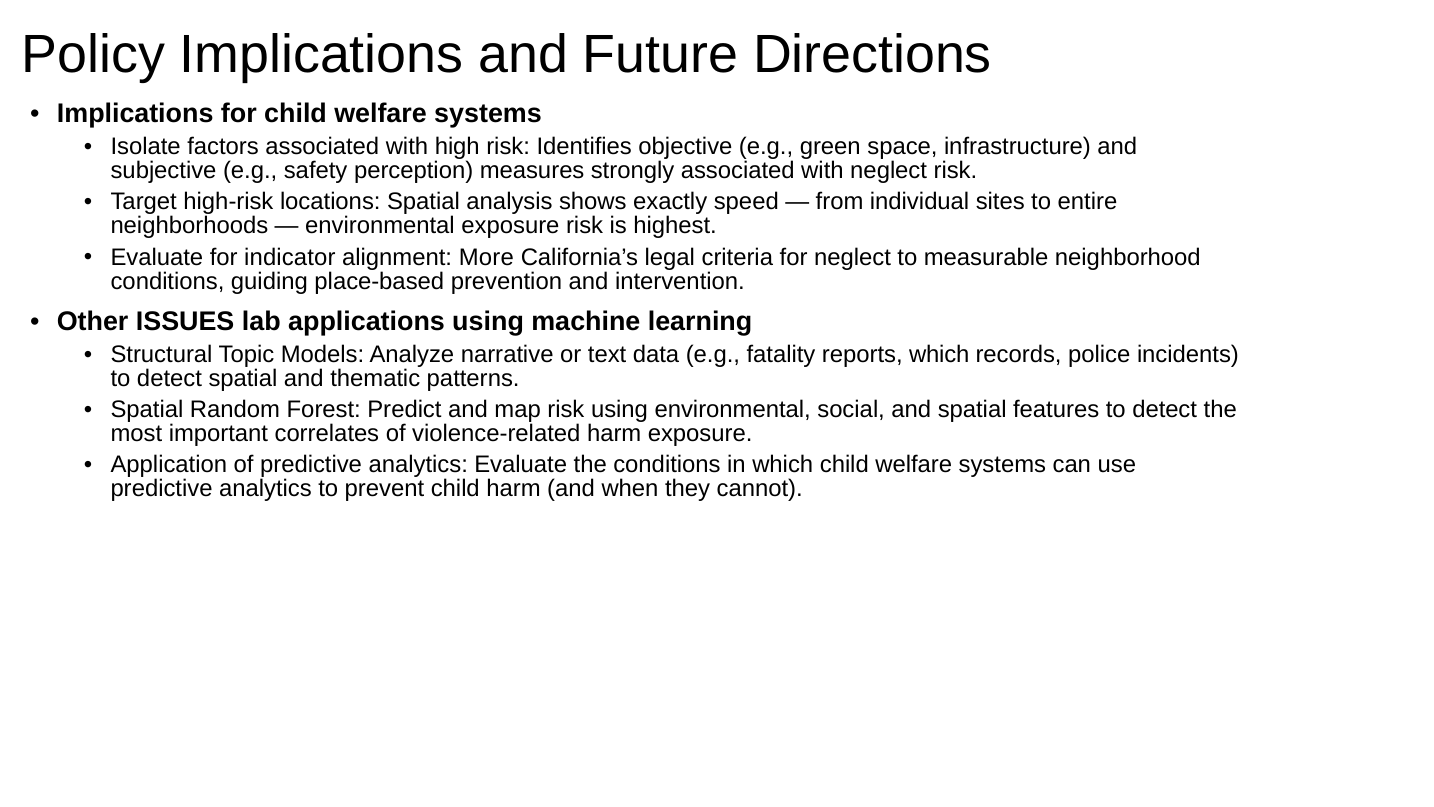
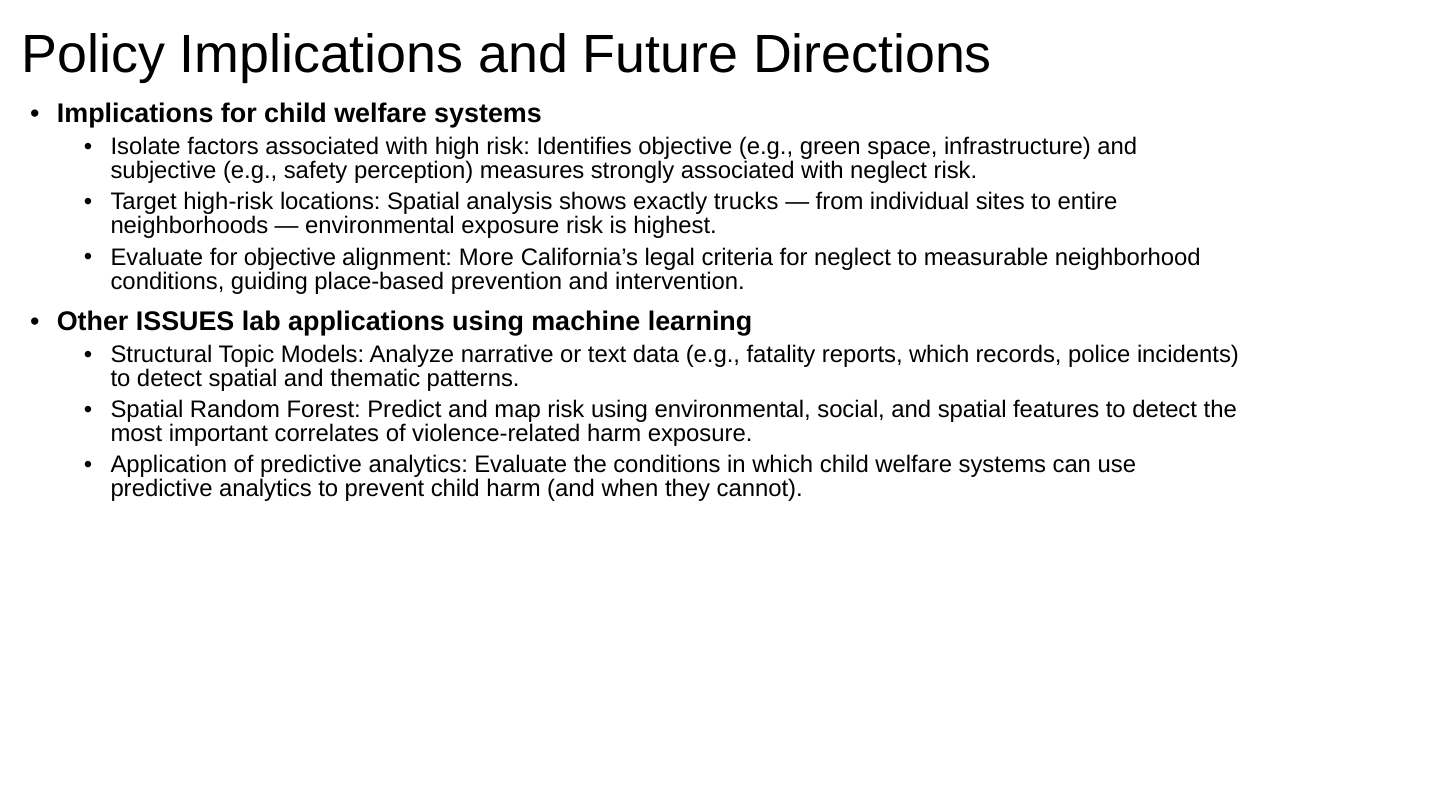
speed: speed -> trucks (746, 202)
for indicator: indicator -> objective (290, 257)
